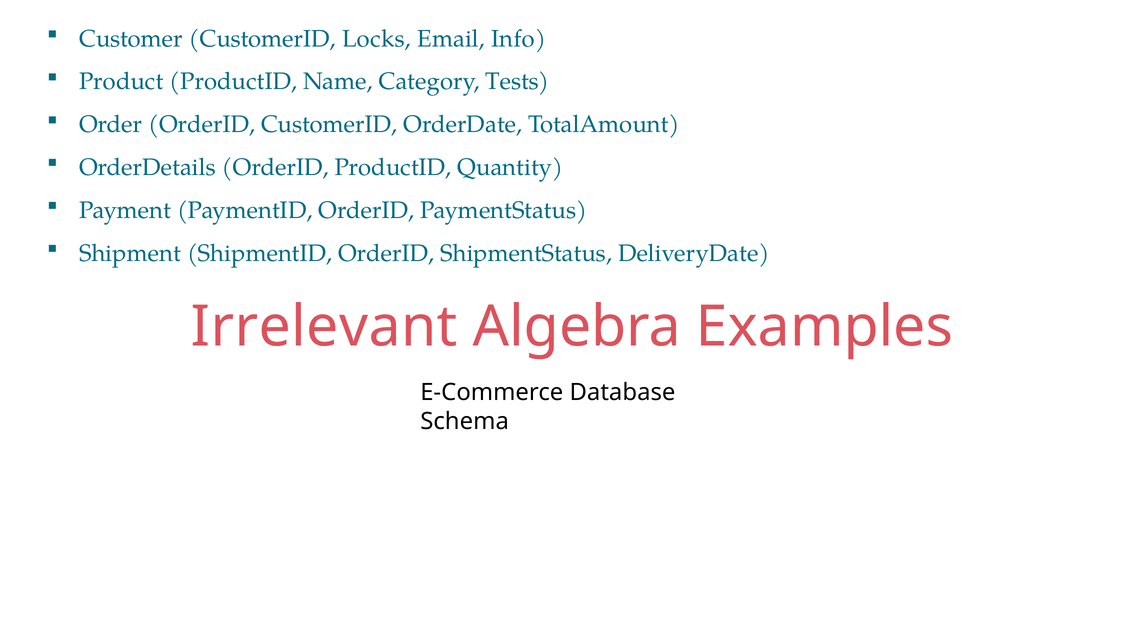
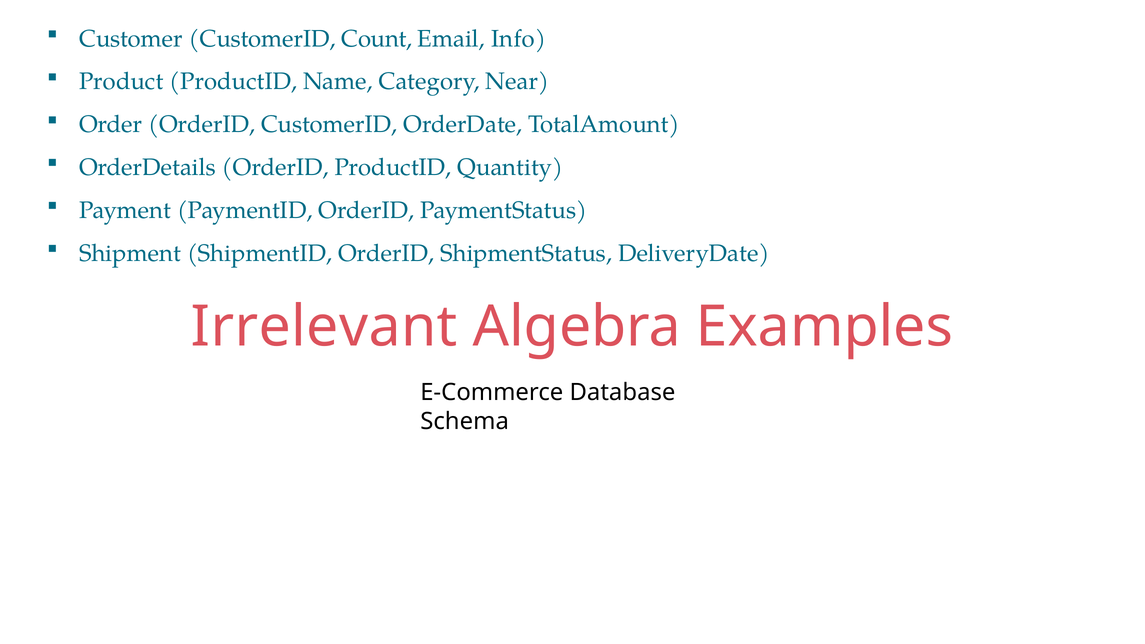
Locks: Locks -> Count (377, 39)
Tests: Tests -> Near (517, 82)
